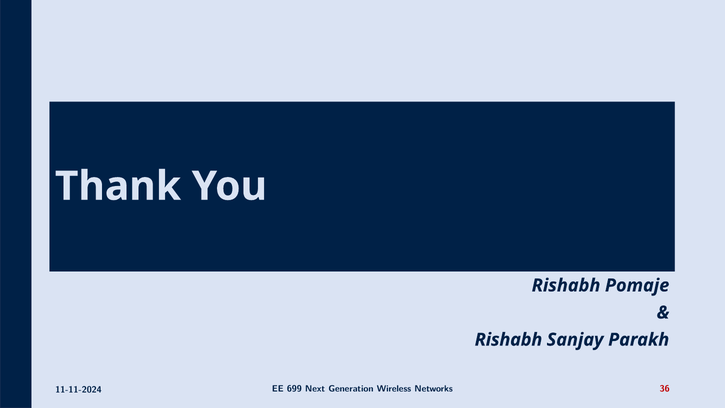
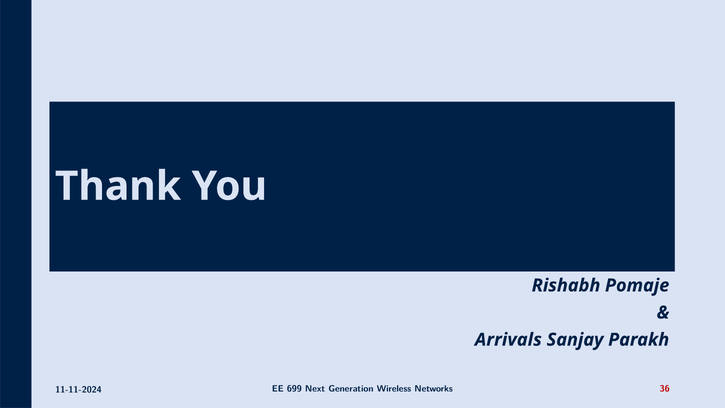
Rishabh: Rishabh -> Arrivals (508, 340)
